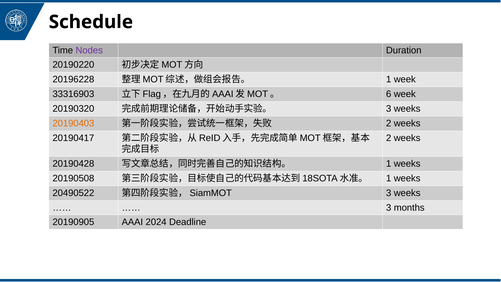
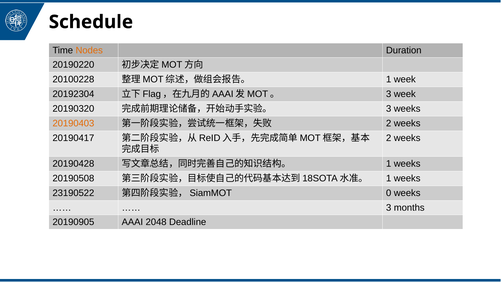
Nodes colour: purple -> orange (89, 50)
20196228: 20196228 -> 20100228 (73, 79)
33316903: 33316903 -> 20192304 (73, 94)
6: 6 -> 3 (389, 94)
20490522: 20490522 -> 23190522 (73, 193)
3: 3 -> 0 (389, 193)
2024: 2024 -> 2048 (156, 222)
